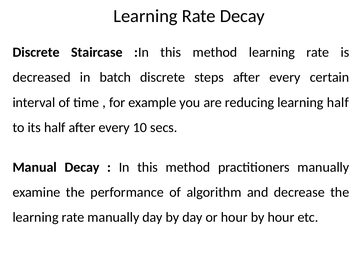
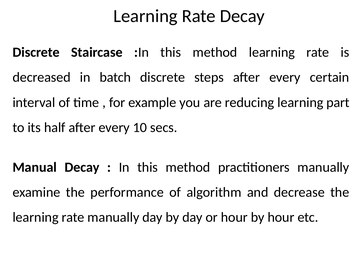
learning half: half -> part (338, 103)
